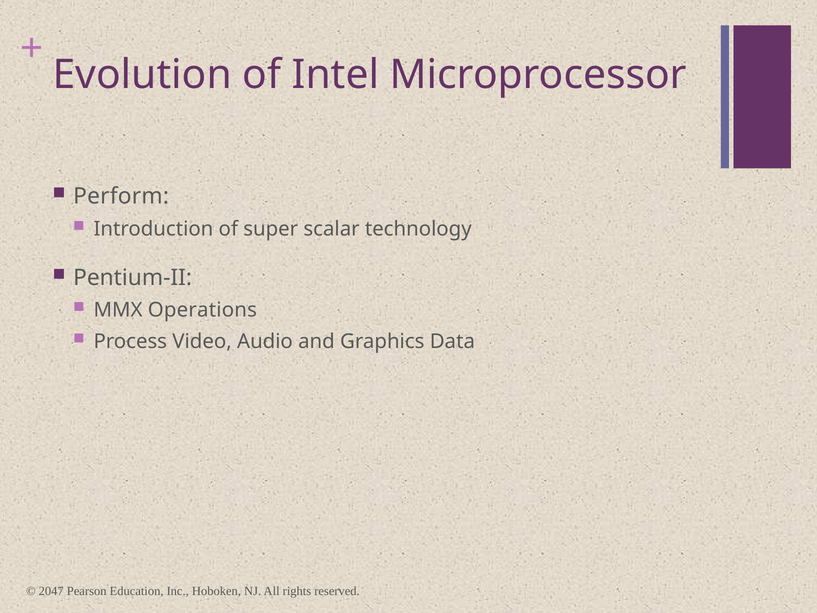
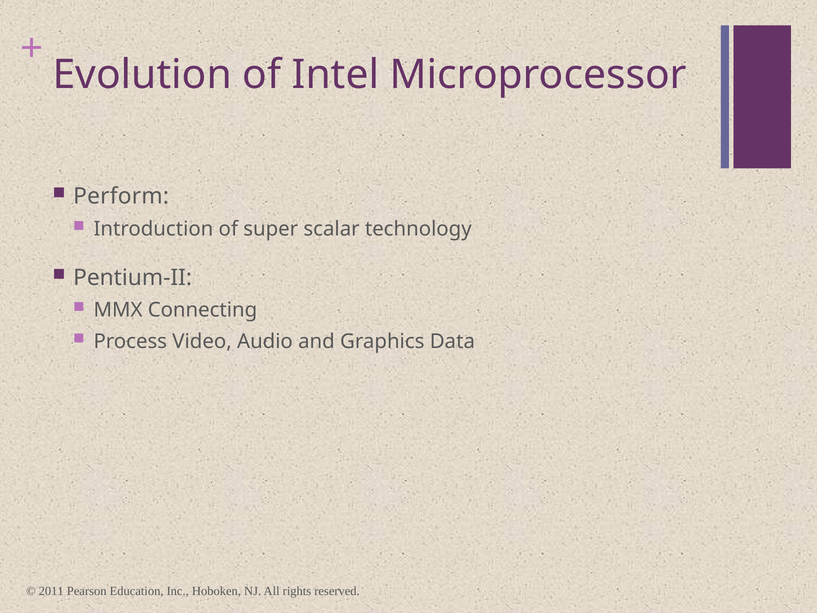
Operations: Operations -> Connecting (203, 310)
2047: 2047 -> 2011 (51, 591)
